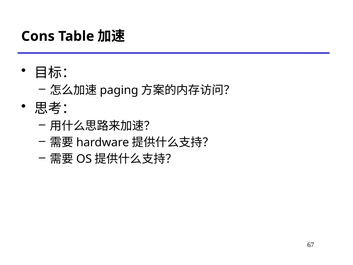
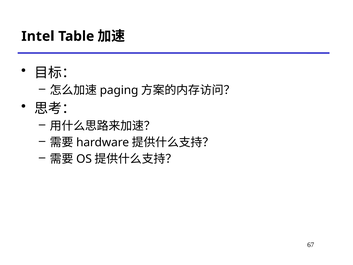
Cons: Cons -> Intel (38, 36)
